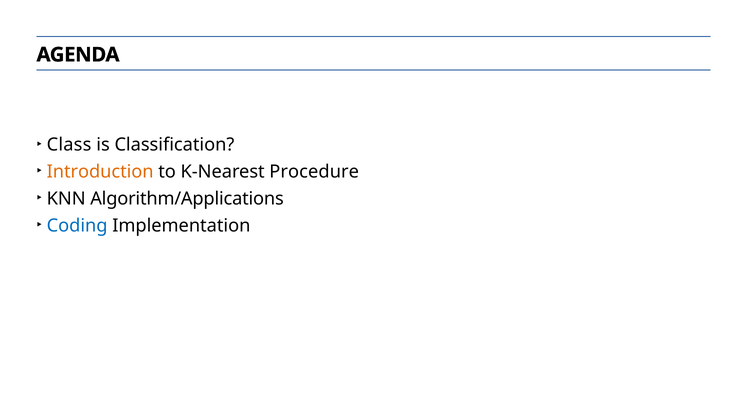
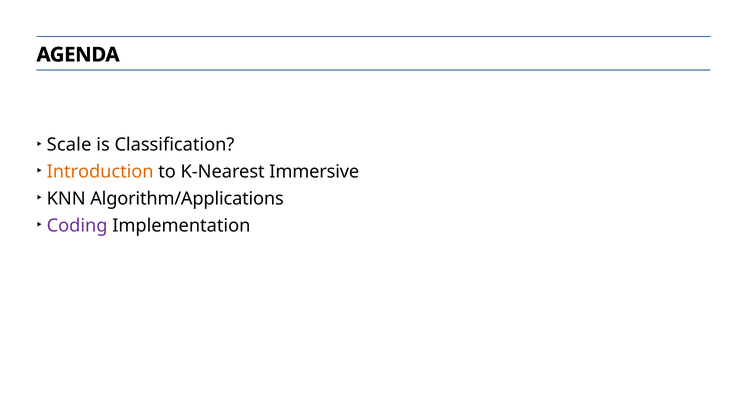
Class: Class -> Scale (69, 145)
Procedure: Procedure -> Immersive (314, 172)
Coding colour: blue -> purple (77, 226)
